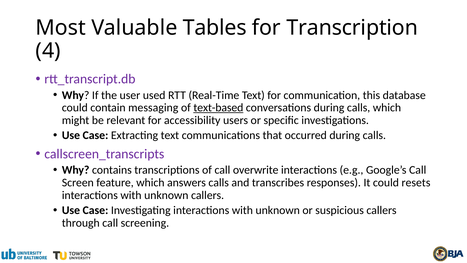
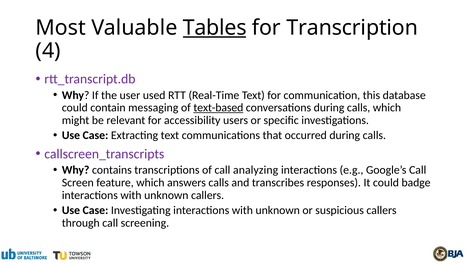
Tables underline: none -> present (215, 28)
overwrite: overwrite -> analyzing (256, 170)
resets: resets -> badge (416, 182)
